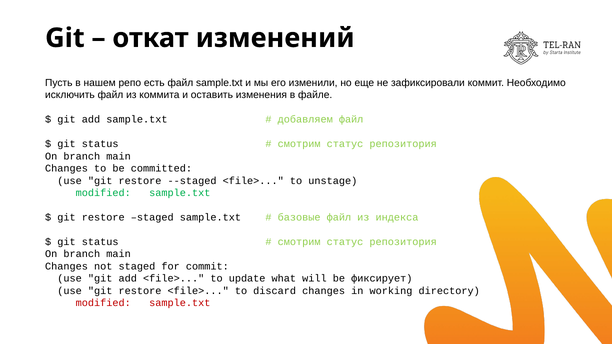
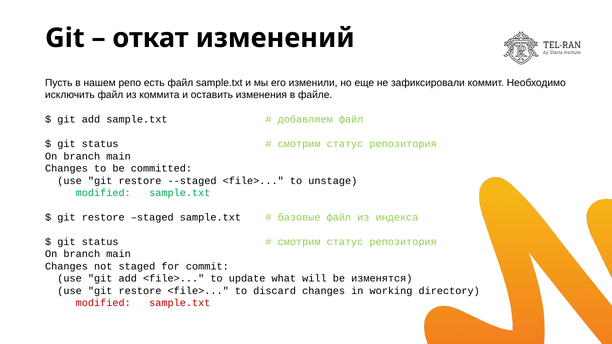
фиксирует: фиксирует -> изменятся (382, 279)
